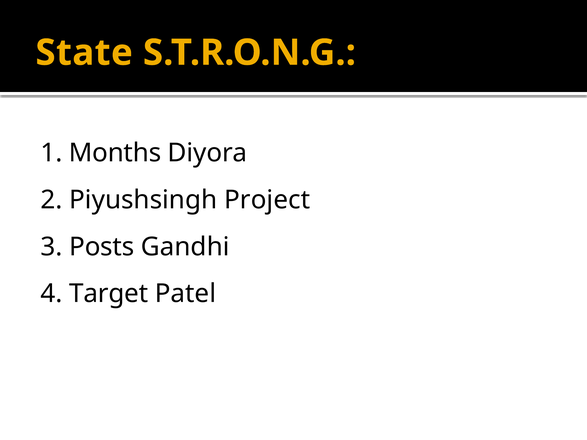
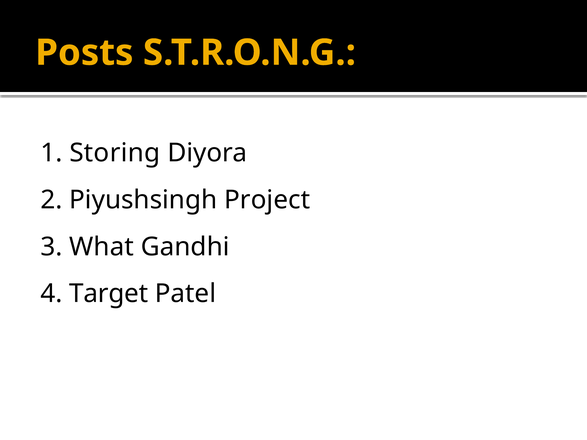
State: State -> Posts (84, 53)
Months: Months -> Storing (115, 153)
Posts: Posts -> What (102, 247)
